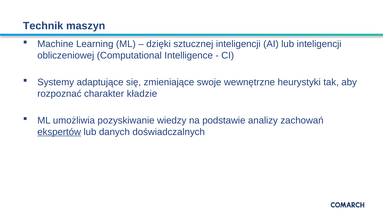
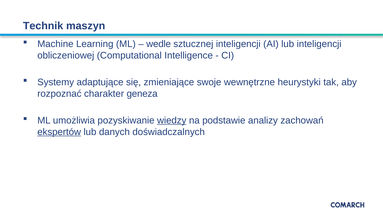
dzięki: dzięki -> wedle (159, 44)
kładzie: kładzie -> geneza (142, 94)
wiedzy underline: none -> present (172, 121)
